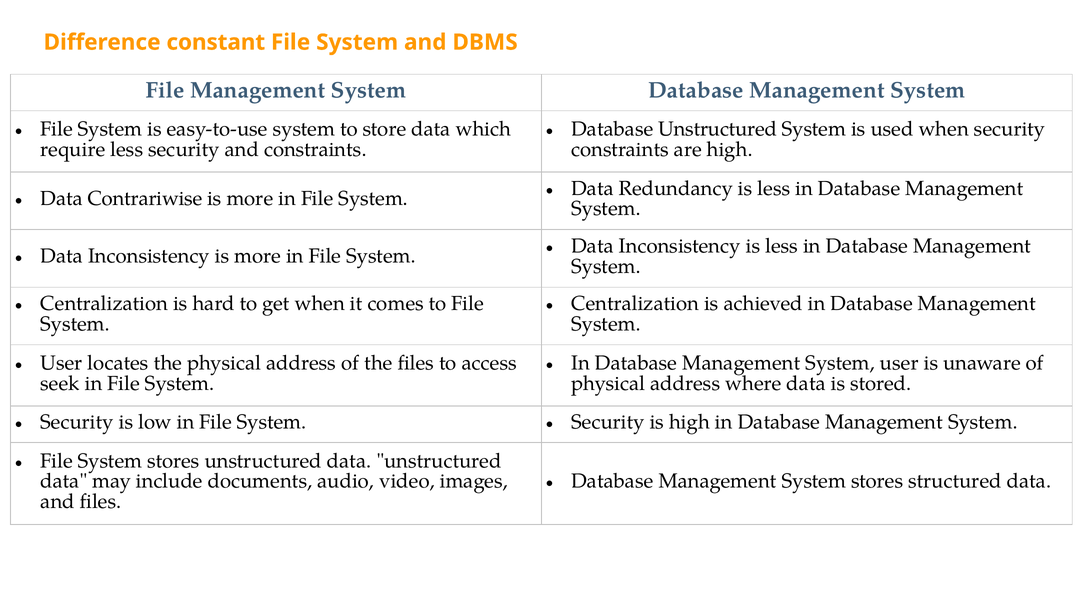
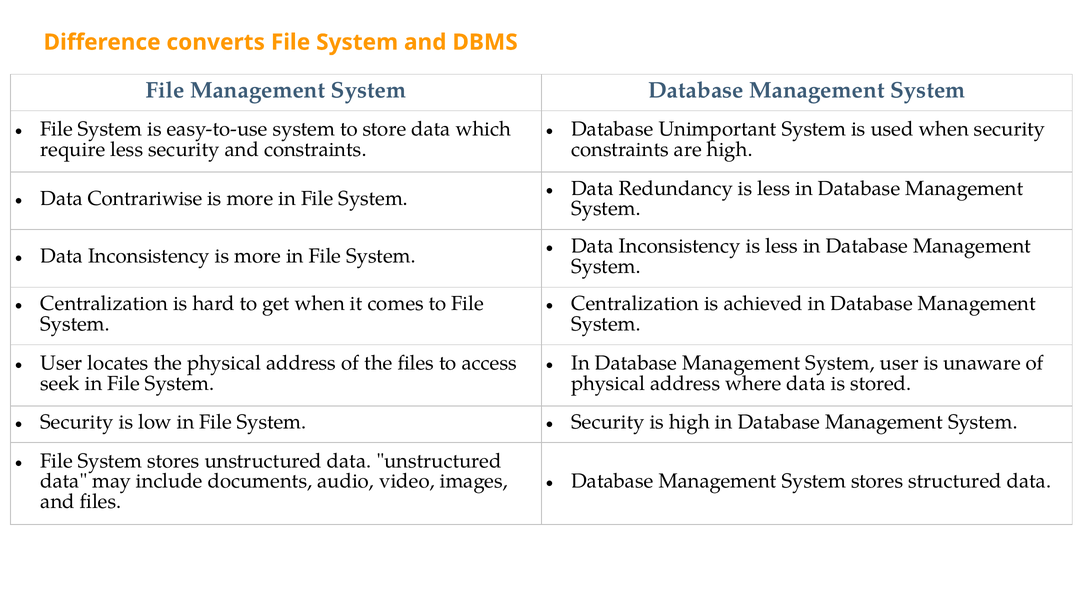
constant: constant -> converts (216, 42)
Database Unstructured: Unstructured -> Unimportant (717, 129)
